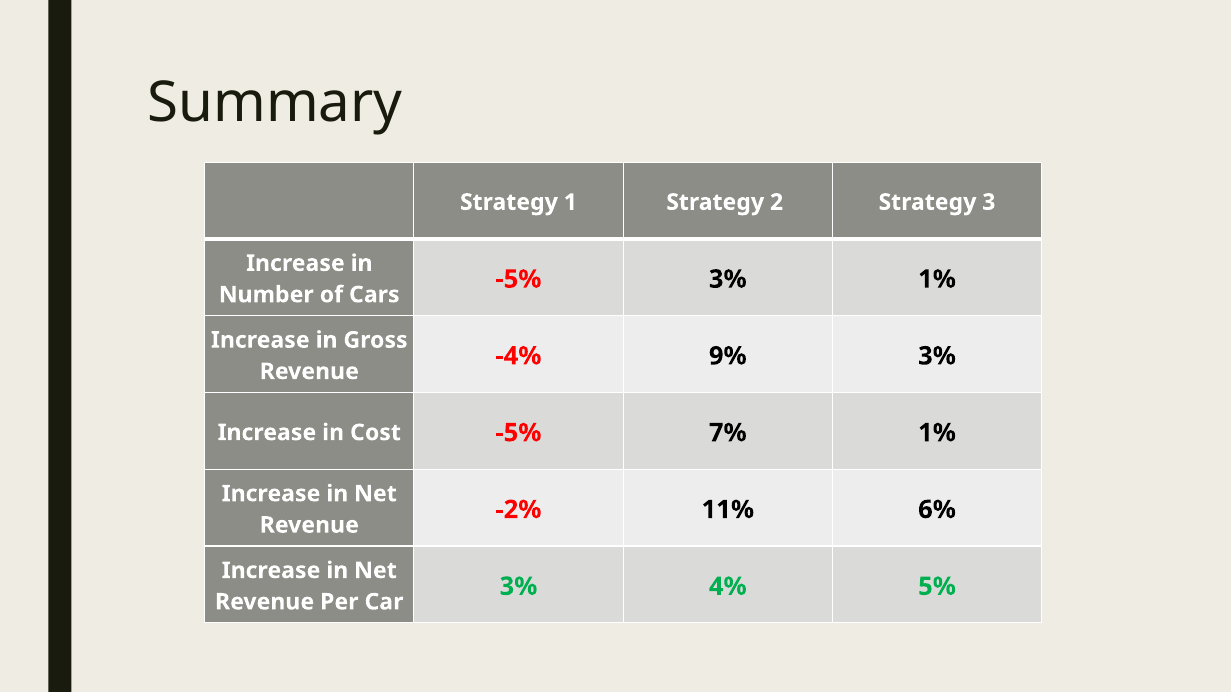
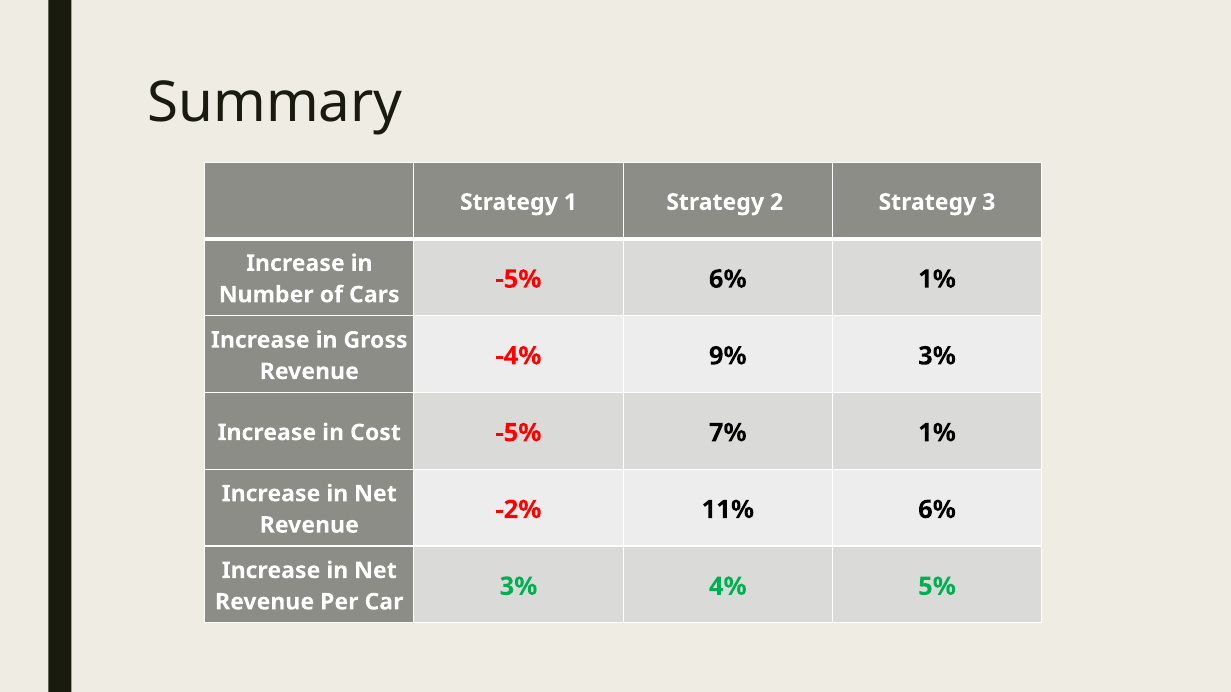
-5% 3%: 3% -> 6% (728, 279)
